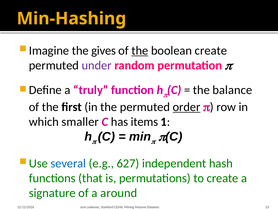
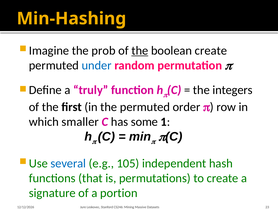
gives: gives -> prob (103, 50)
under colour: purple -> blue (97, 65)
balance: balance -> integers (233, 90)
order underline: present -> none (187, 107)
items: items -> some (144, 122)
627: 627 -> 105 (128, 163)
around: around -> portion (119, 193)
